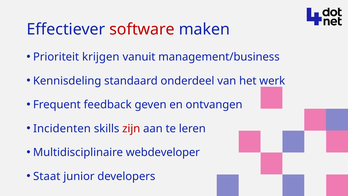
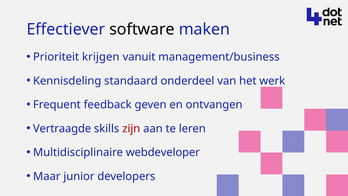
software colour: red -> black (142, 29)
Incidenten: Incidenten -> Vertraagde (62, 128)
Staat: Staat -> Maar (47, 176)
